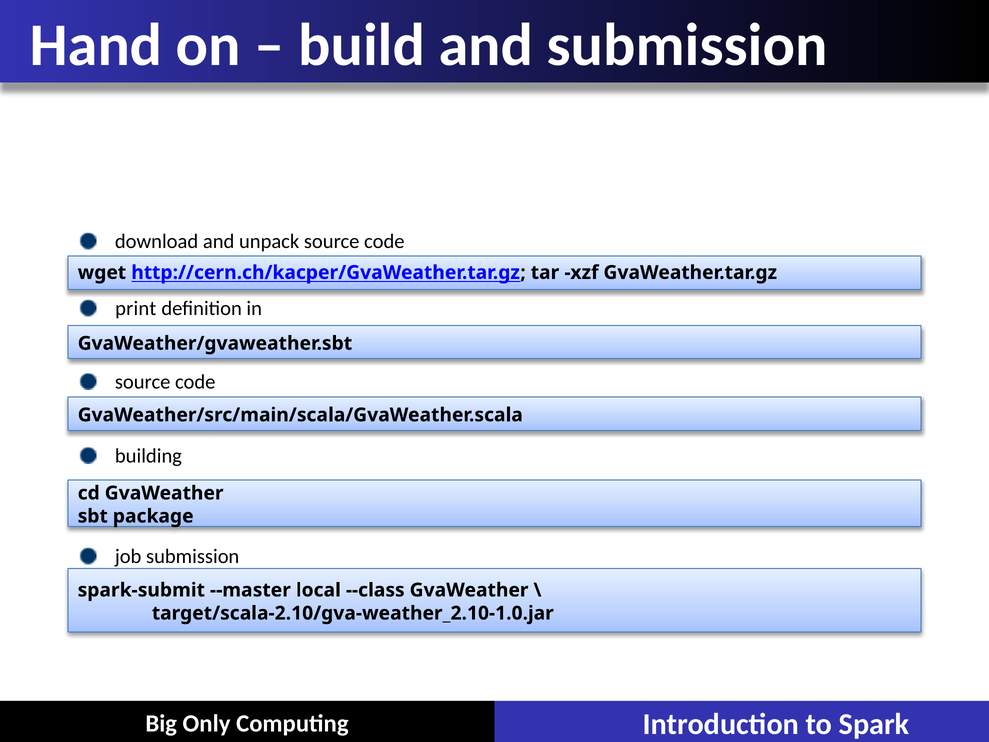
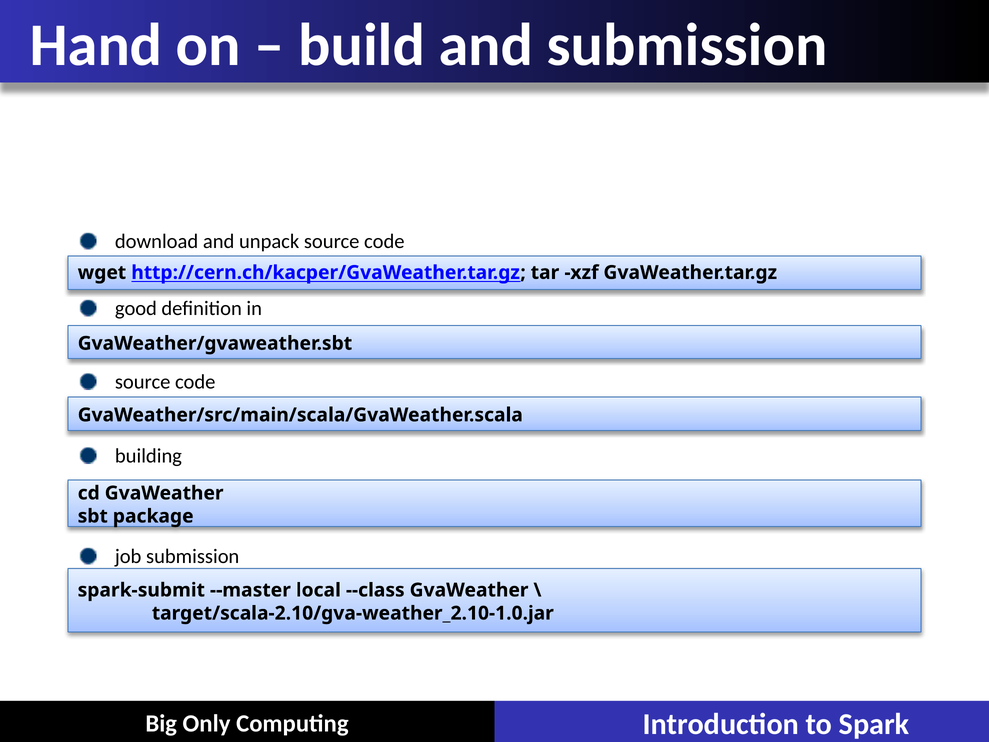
print: print -> good (136, 308)
